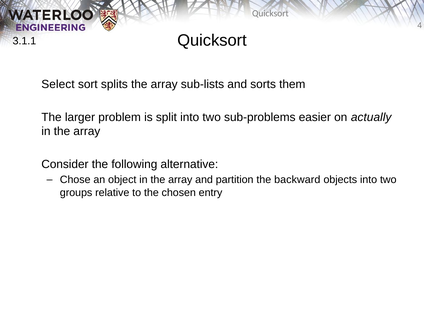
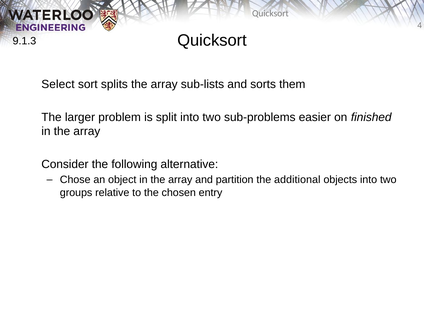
3.1.1: 3.1.1 -> 9.1.3 (24, 41)
actually: actually -> finished (371, 117)
backward: backward -> additional (297, 180)
